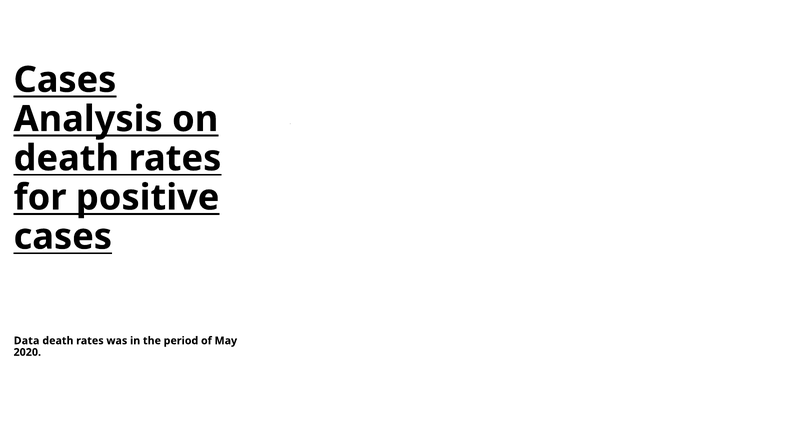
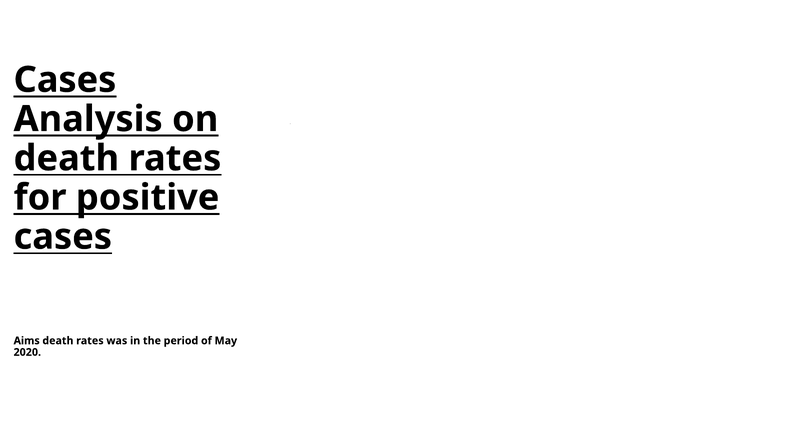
Data: Data -> Aims (27, 341)
